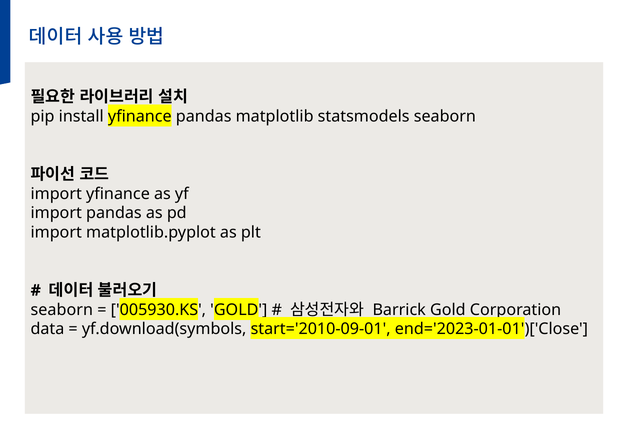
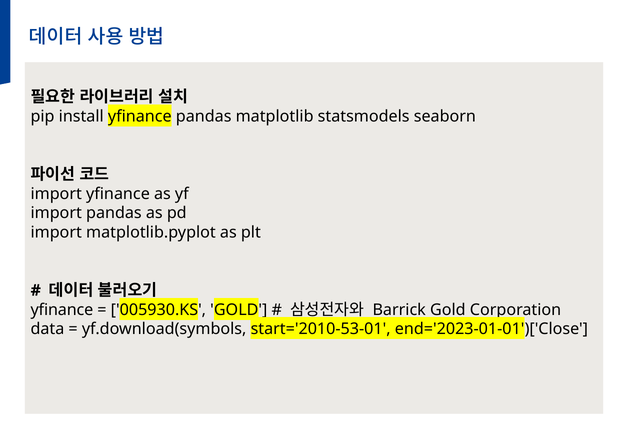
seaborn: seaborn -> yfinance (62, 310)
start='2010-09-01: start='2010-09-01 -> start='2010-53-01 (321, 329)
